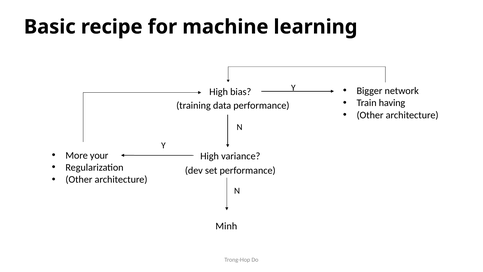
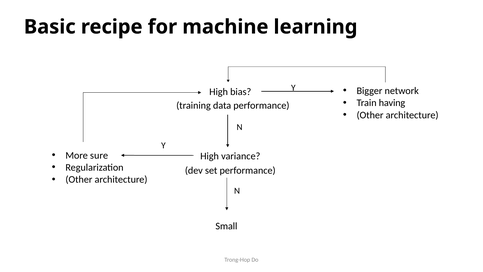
your: your -> sure (99, 155)
Minh: Minh -> Small (226, 226)
